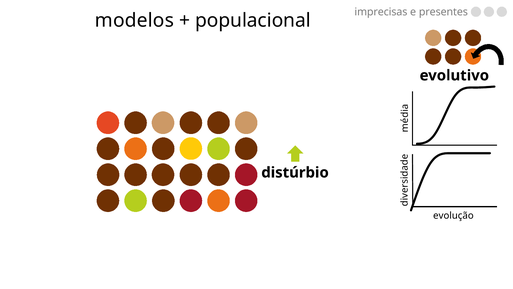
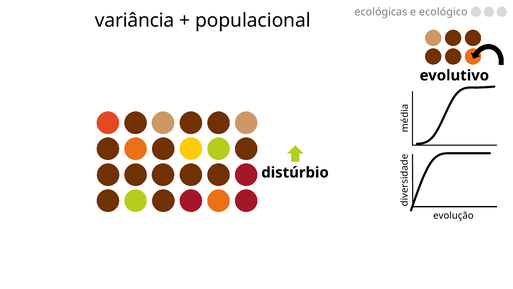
imprecisas: imprecisas -> ecológicas (381, 12)
presentes: presentes -> ecológico (443, 12)
modelos: modelos -> variância (135, 20)
